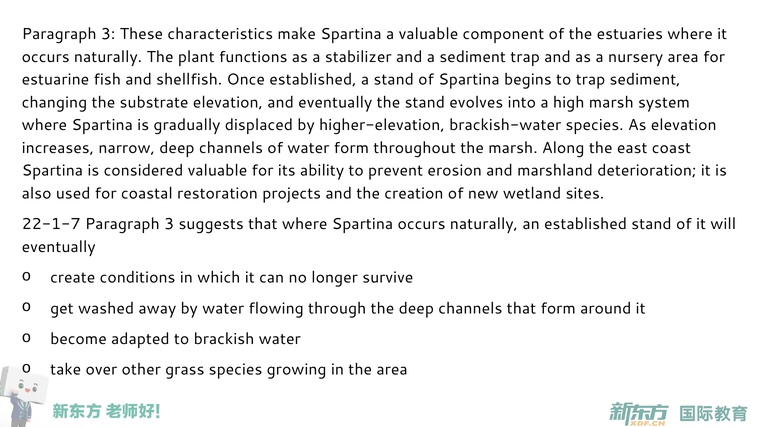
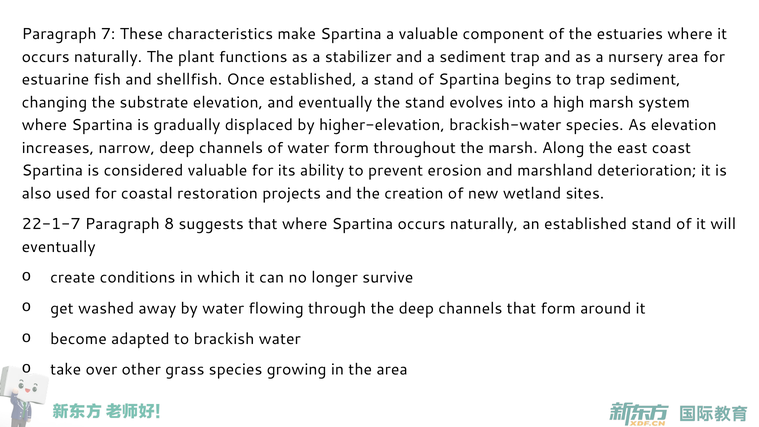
3: 3 -> 7 (108, 34)
22-1-7 Paragraph 3: 3 -> 8 (169, 224)
